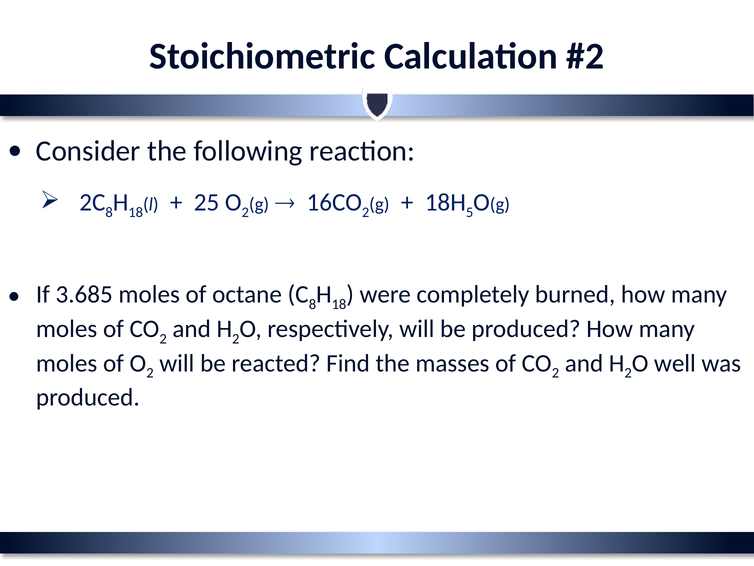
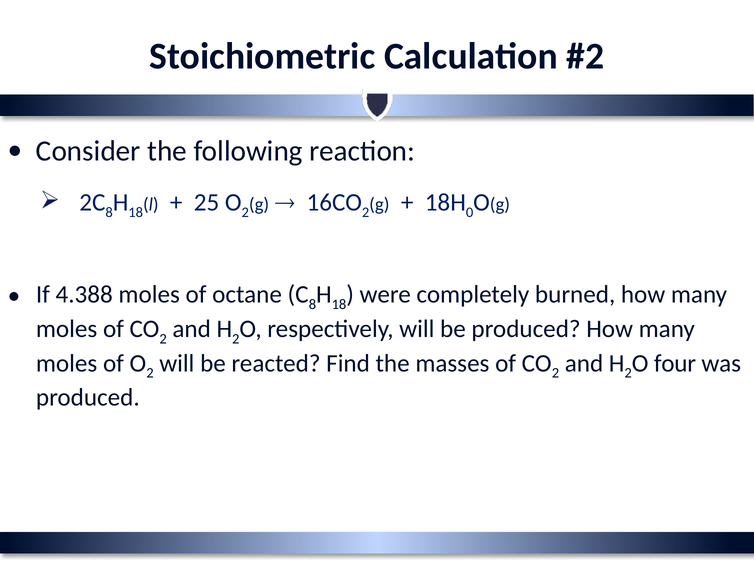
5: 5 -> 0 (470, 212)
3.685: 3.685 -> 4.388 (84, 294)
well: well -> four (675, 363)
